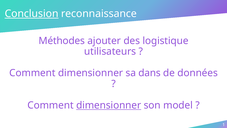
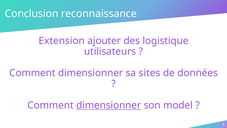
Conclusion underline: present -> none (32, 14)
Méthodes: Méthodes -> Extension (62, 41)
dans: dans -> sites (149, 73)
